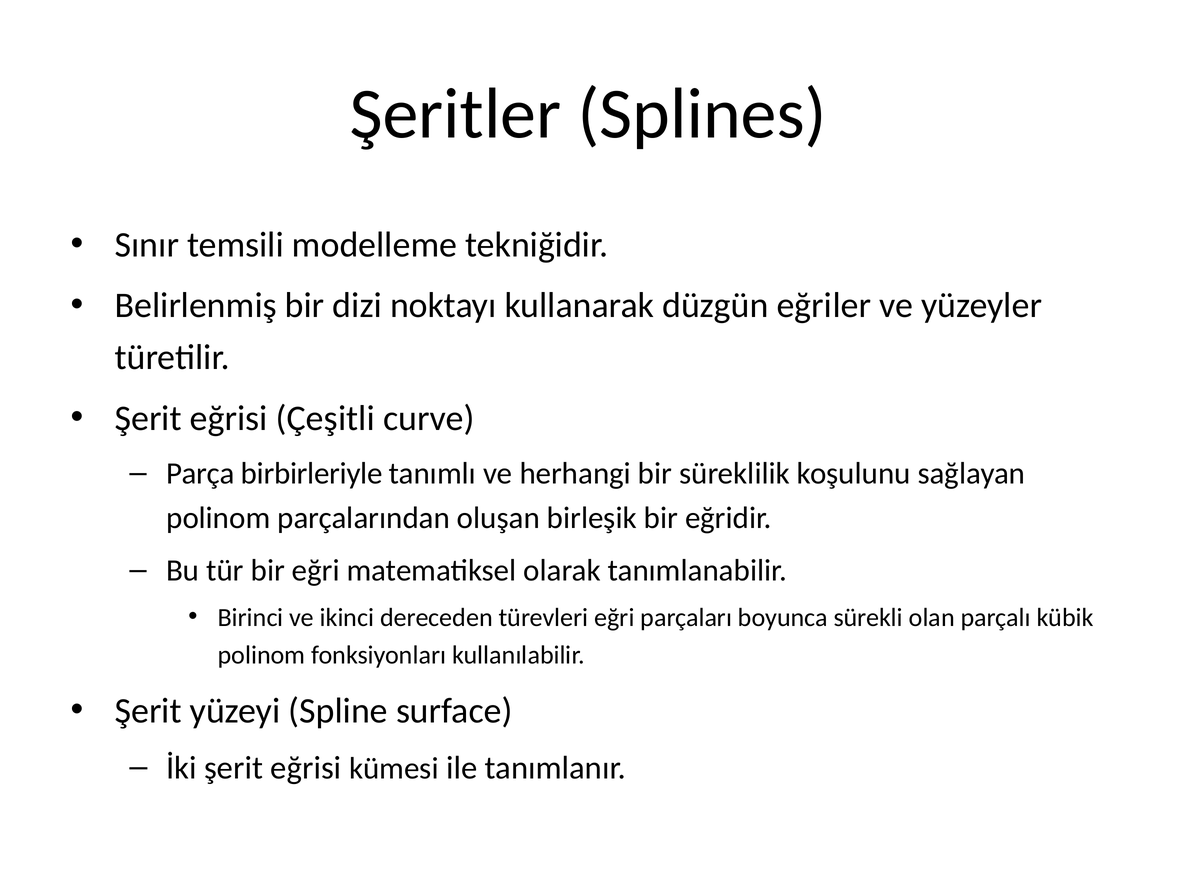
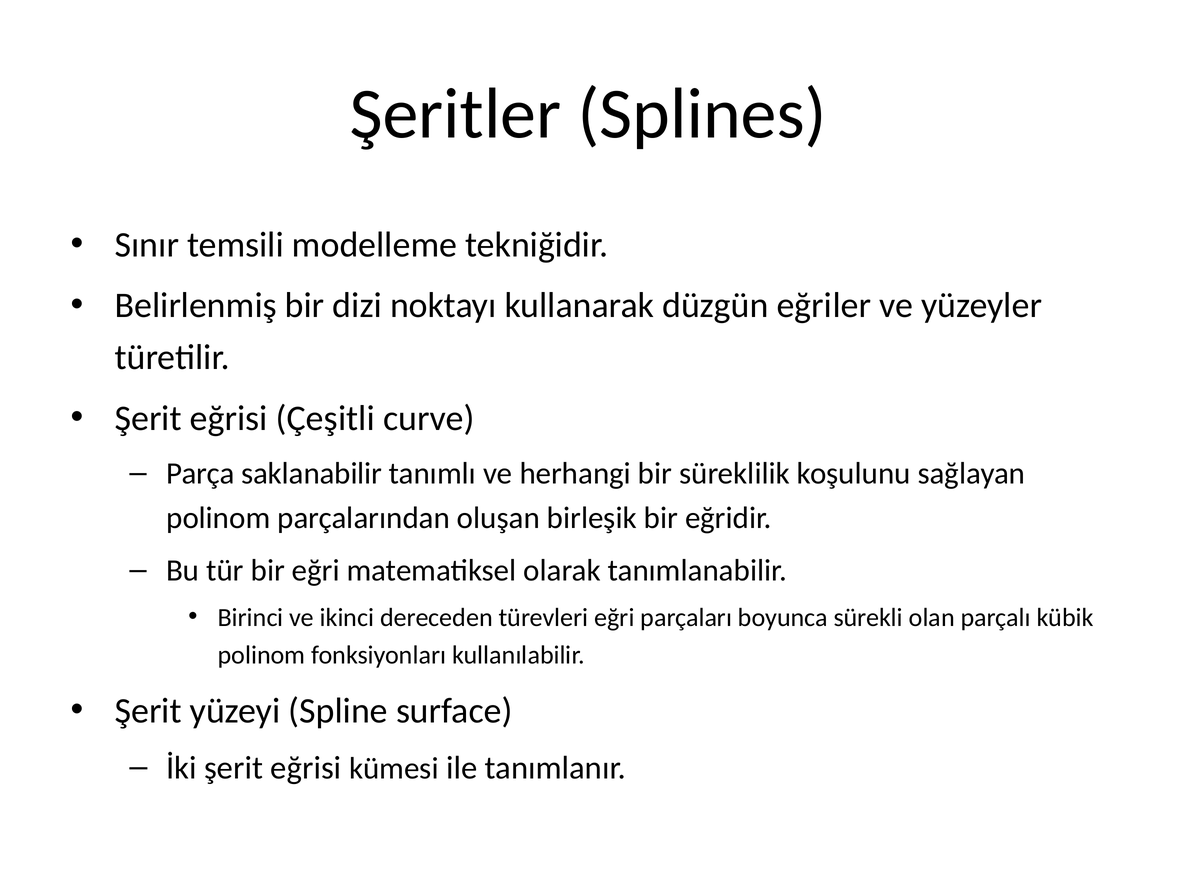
birbirleriyle: birbirleriyle -> saklanabilir (312, 473)
